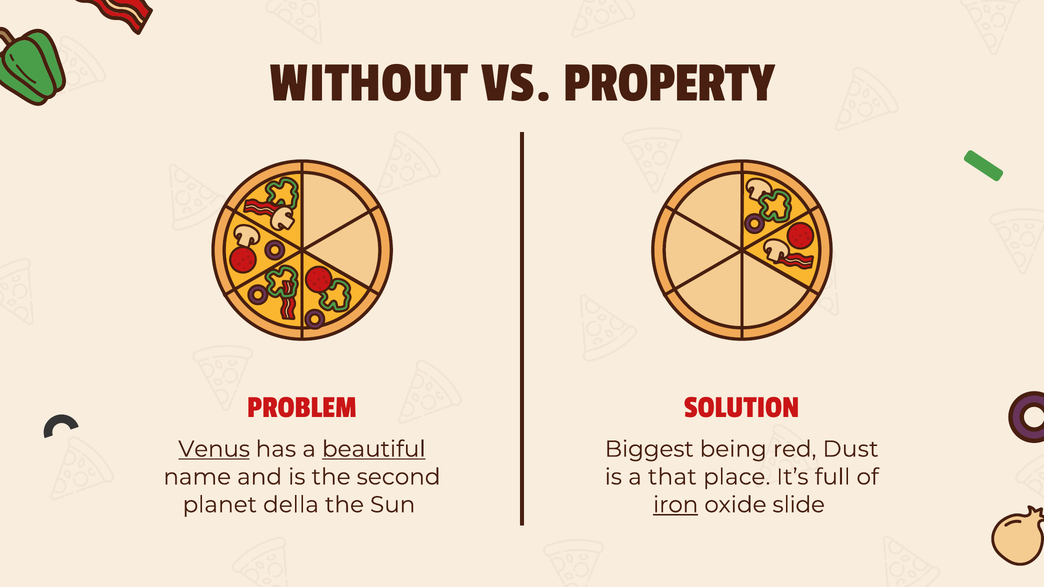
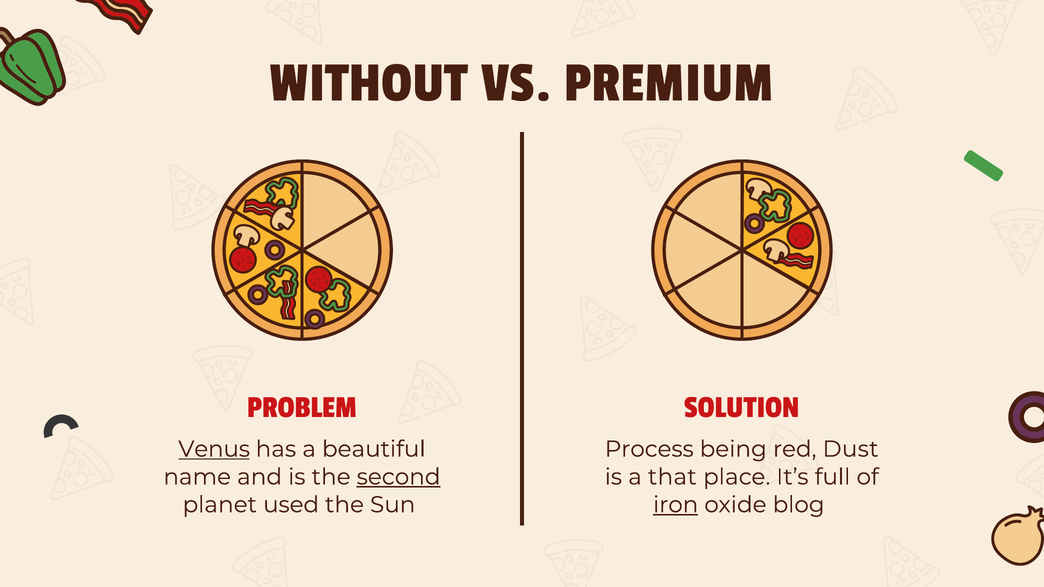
PROPERTY: PROPERTY -> PREMIUM (669, 81)
beautiful underline: present -> none (374, 449)
Biggest: Biggest -> Process (649, 449)
second underline: none -> present (399, 477)
della: della -> used (291, 505)
slide: slide -> blog (799, 505)
